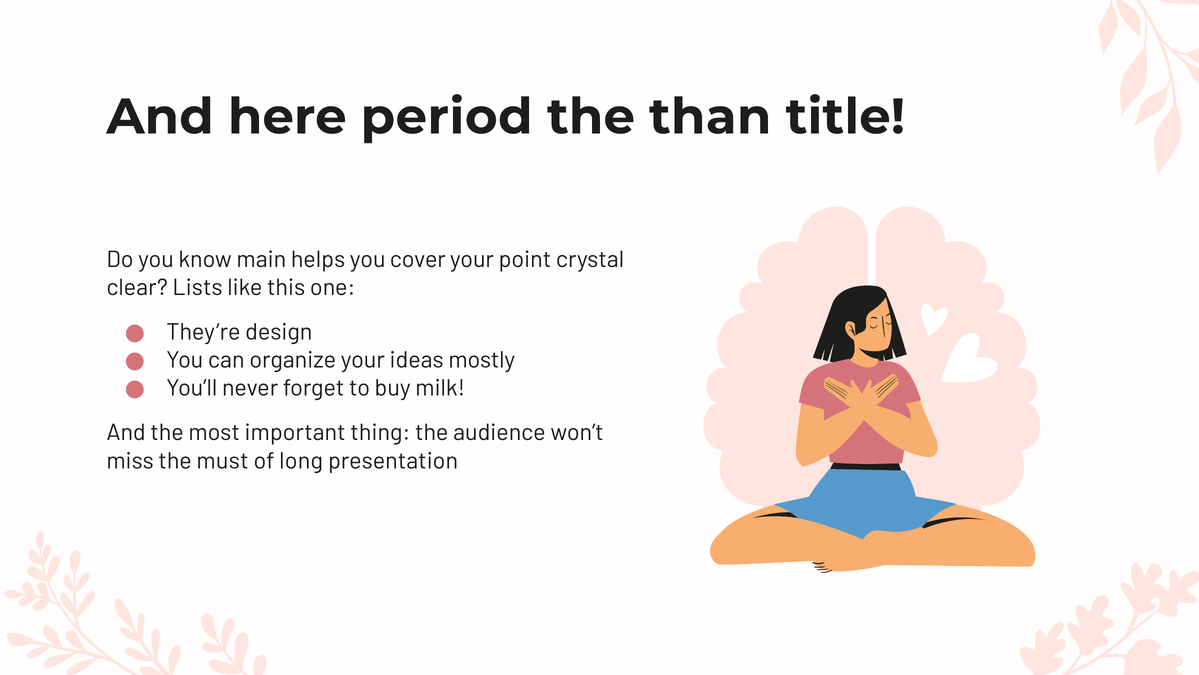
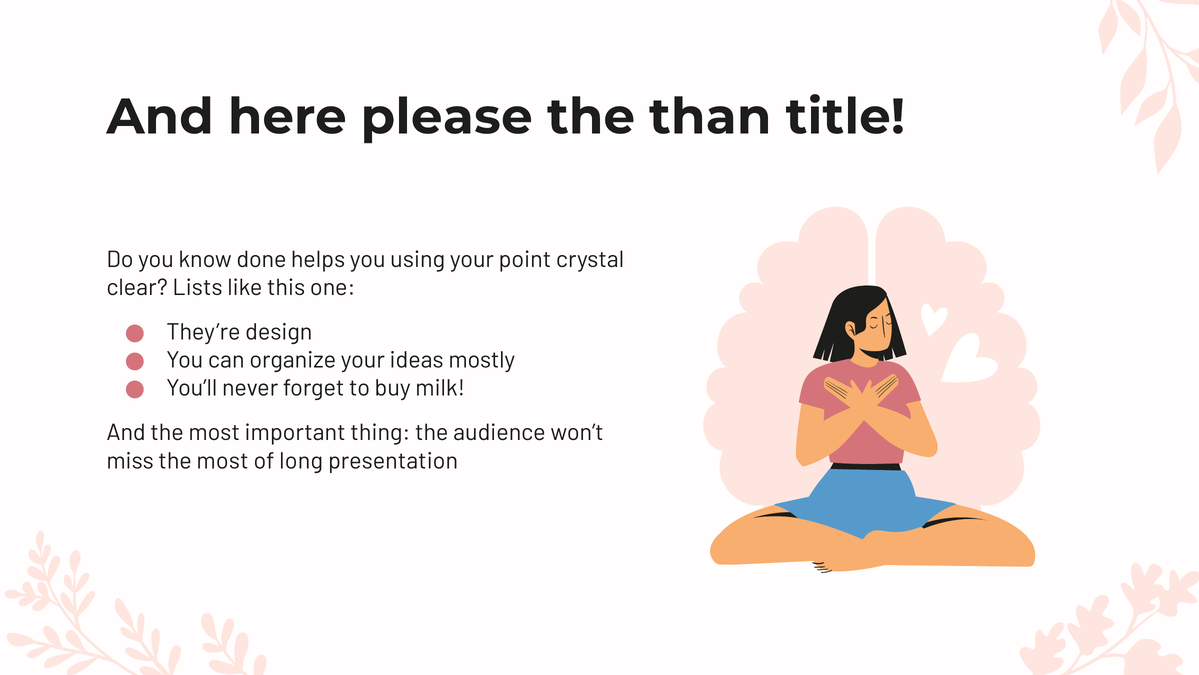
period: period -> please (447, 117)
main: main -> done (261, 259)
cover: cover -> using (418, 259)
miss the must: must -> most (223, 460)
